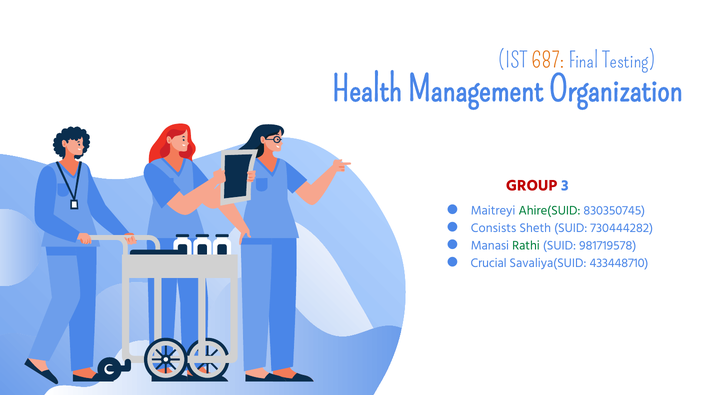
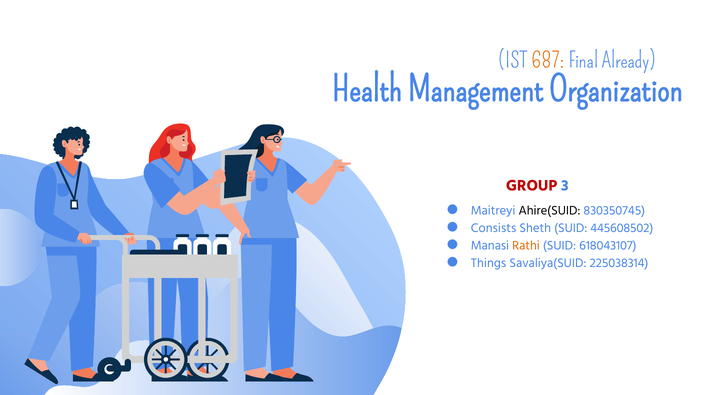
Testing: Testing -> Already (629, 61)
Ahire(SUID colour: green -> black (549, 211)
730444282: 730444282 -> 445608502 (622, 228)
Rathi colour: green -> orange (526, 246)
981719578: 981719578 -> 618043107 (608, 246)
Crucial: Crucial -> Things (489, 263)
433448710: 433448710 -> 225038314 (619, 263)
